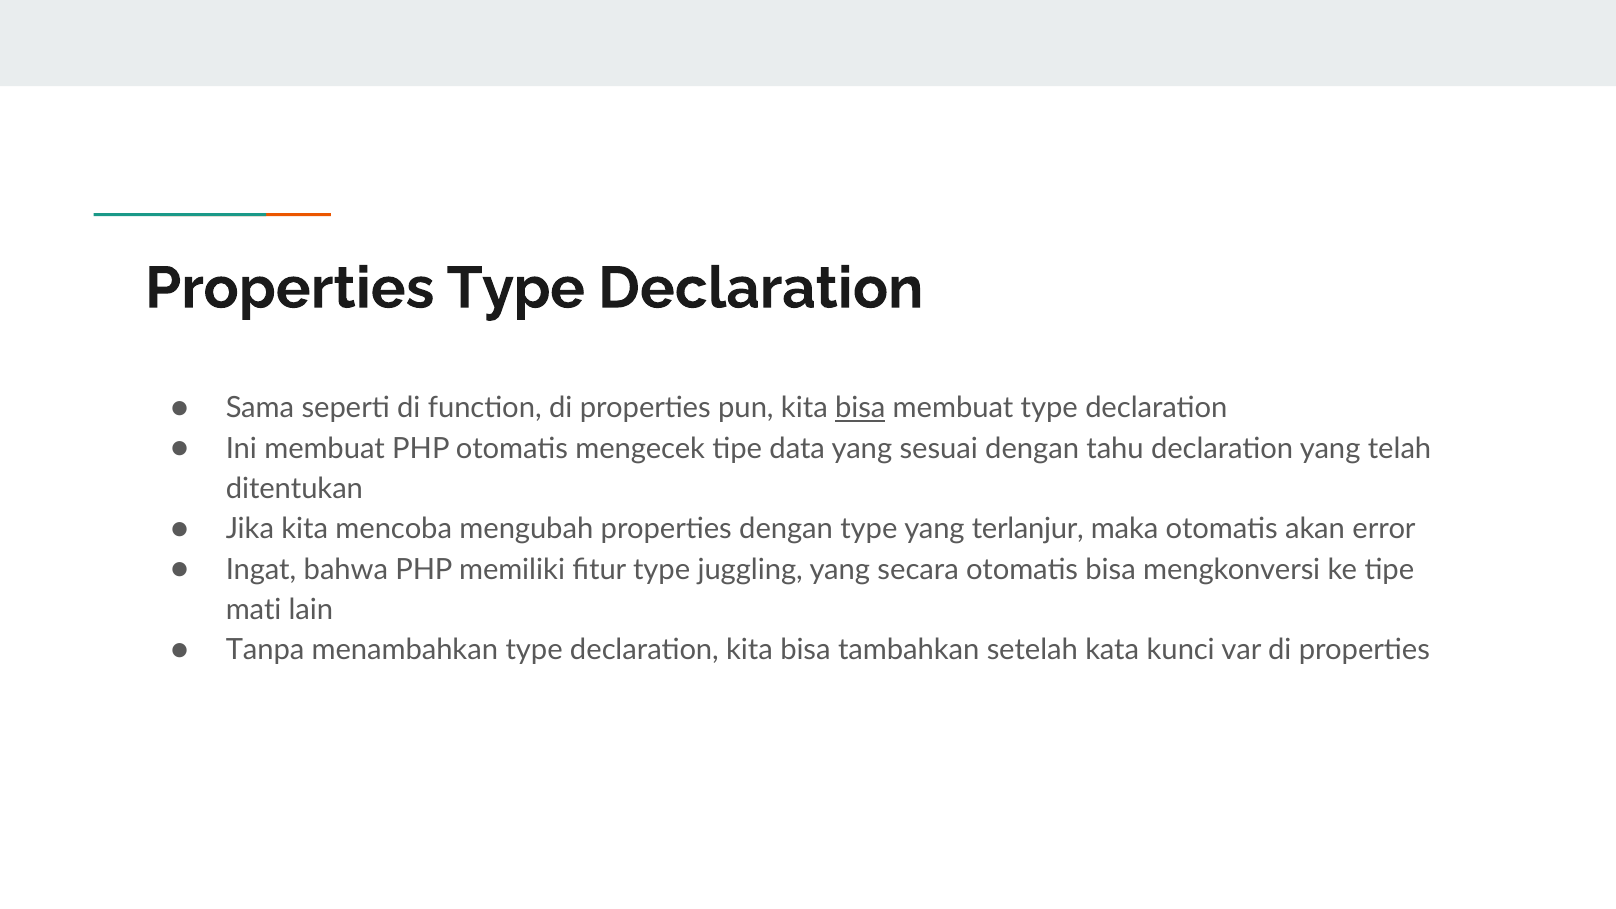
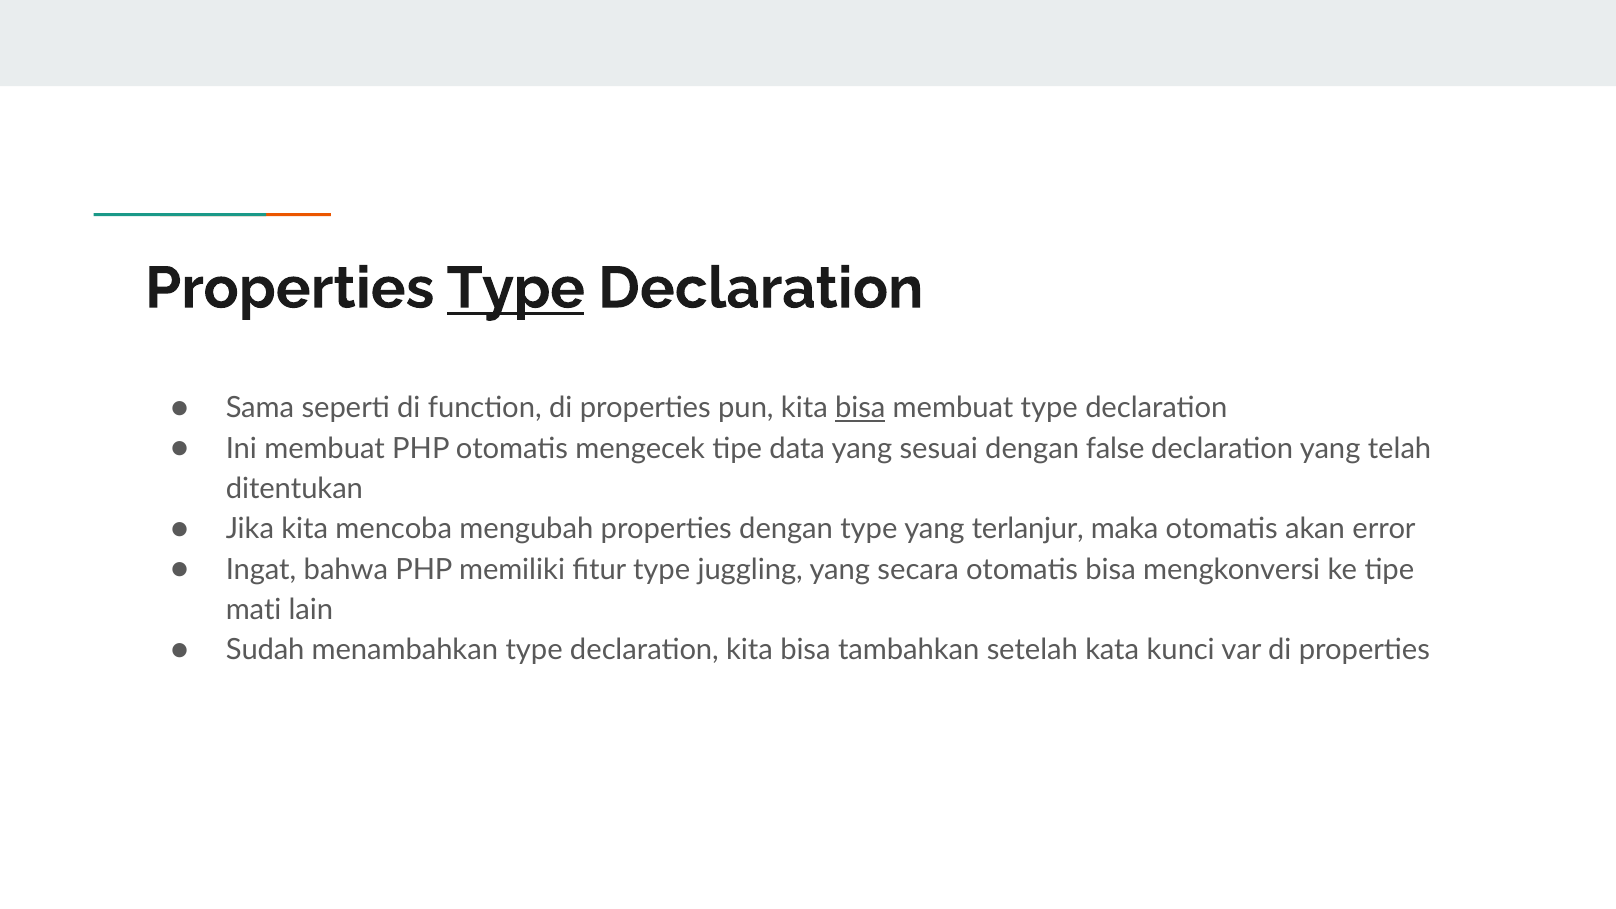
Type underline: none -> present (516, 288)
tahu: tahu -> false (1115, 449)
Tanpa: Tanpa -> Sudah (265, 650)
